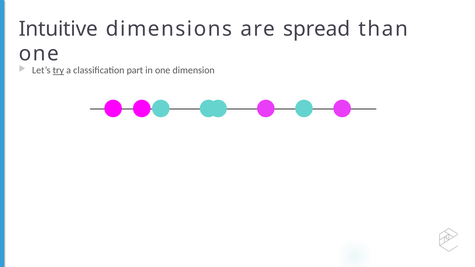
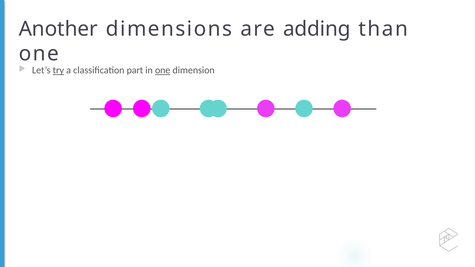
Intuitive: Intuitive -> Another (58, 29)
spread: spread -> adding (317, 29)
one underline: none -> present (163, 70)
